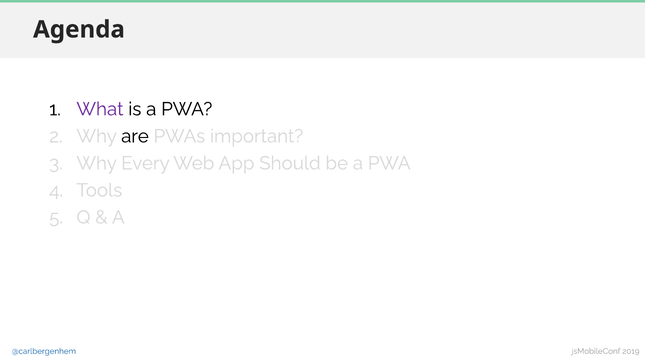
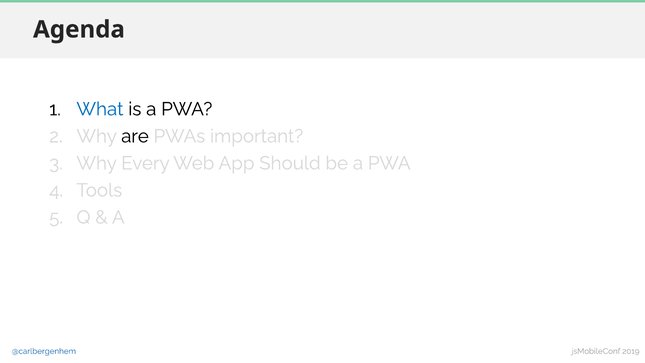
What colour: purple -> blue (100, 109)
